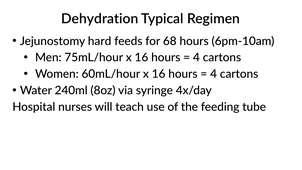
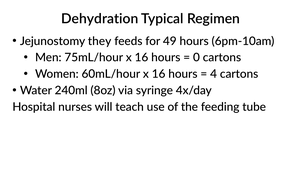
hard: hard -> they (100, 41)
68: 68 -> 49 (170, 41)
4: 4 -> 0 (196, 58)
